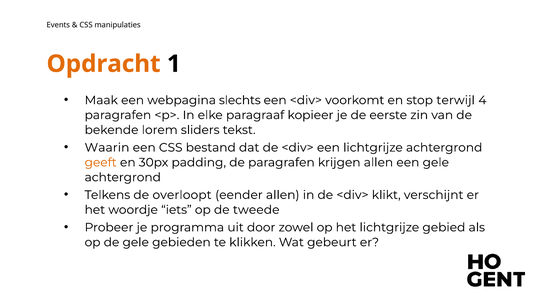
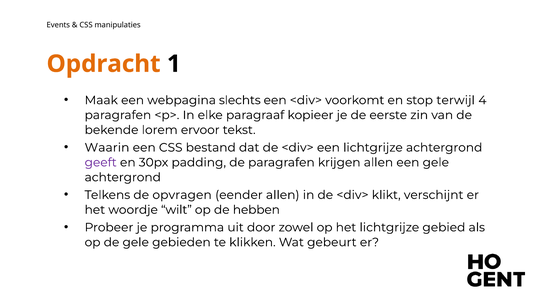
sliders: sliders -> ervoor (200, 130)
geeft colour: orange -> purple (101, 163)
overloopt: overloopt -> opvragen (182, 195)
iets: iets -> wilt (176, 210)
tweede: tweede -> hebben (256, 210)
